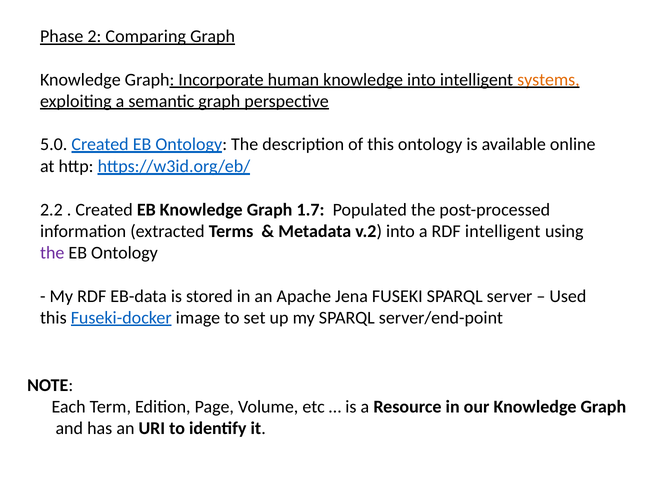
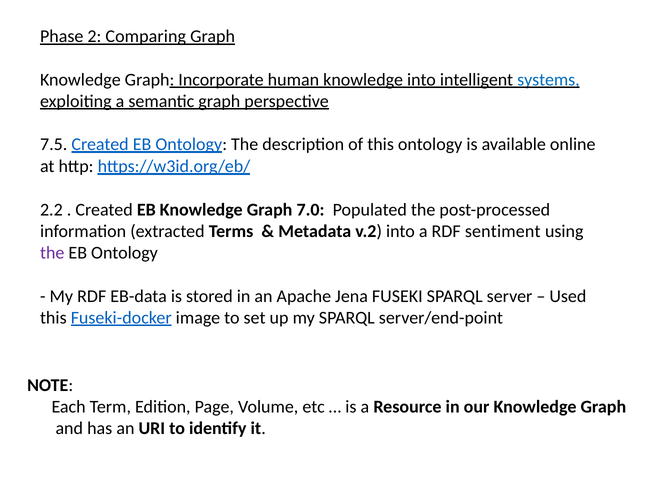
systems colour: orange -> blue (548, 80)
5.0: 5.0 -> 7.5 (54, 144)
1.7: 1.7 -> 7.0 (311, 210)
RDF intelligent: intelligent -> sentiment (503, 232)
